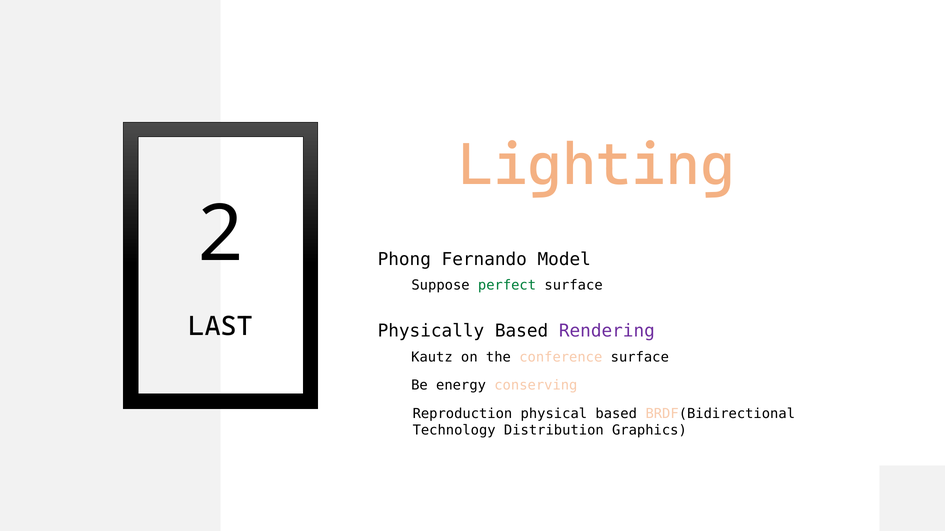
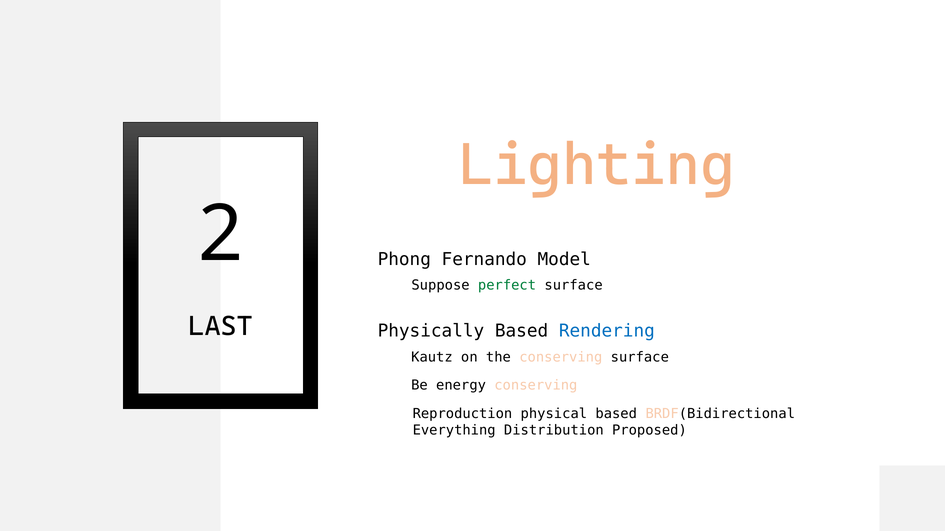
Rendering colour: purple -> blue (607, 332)
the conference: conference -> conserving (561, 358)
Technology: Technology -> Everything (454, 430)
Graphics: Graphics -> Proposed (649, 430)
